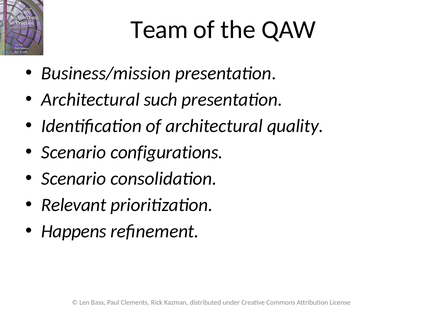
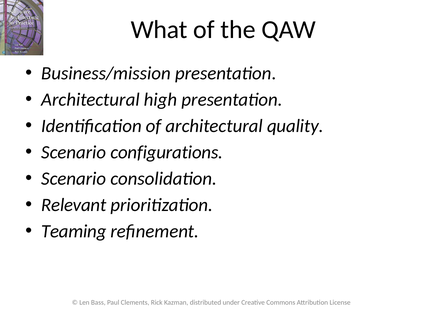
Team: Team -> What (159, 30)
such: such -> high (161, 100)
Happens: Happens -> Teaming (74, 231)
